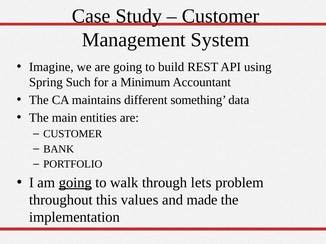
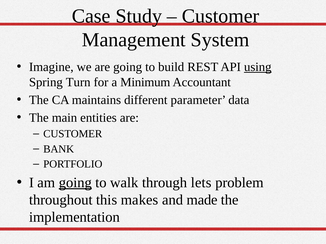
using underline: none -> present (258, 67)
Such: Such -> Turn (78, 82)
something: something -> parameter (198, 100)
values: values -> makes (140, 200)
